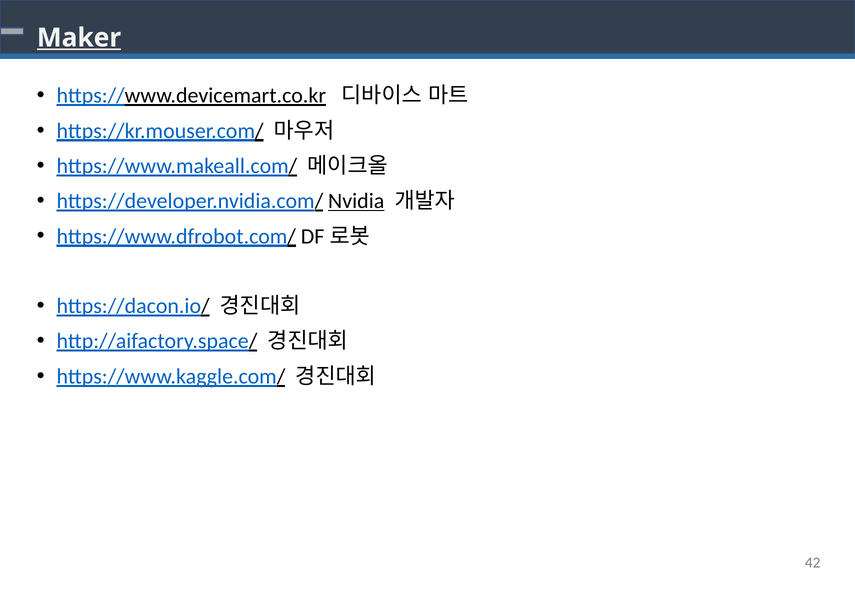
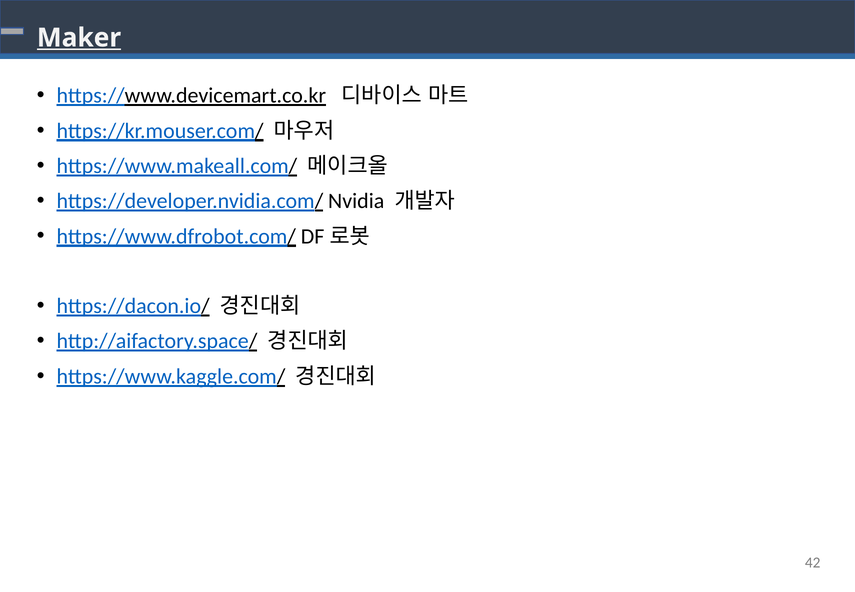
Nvidia underline: present -> none (356, 201)
